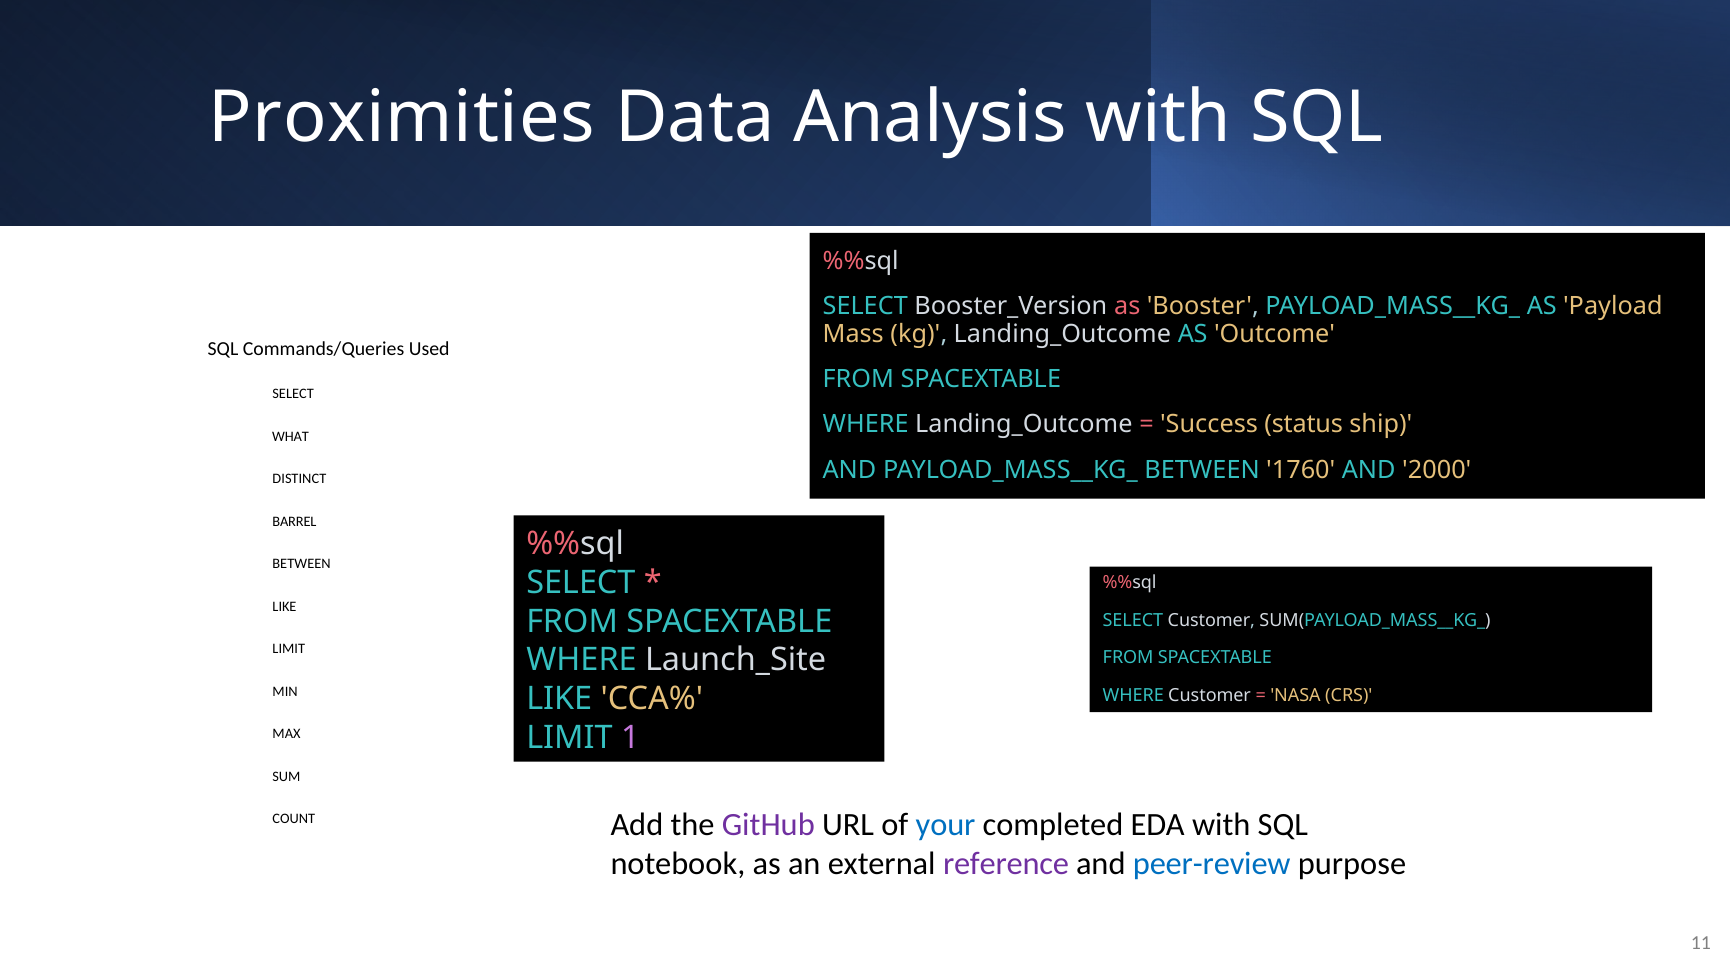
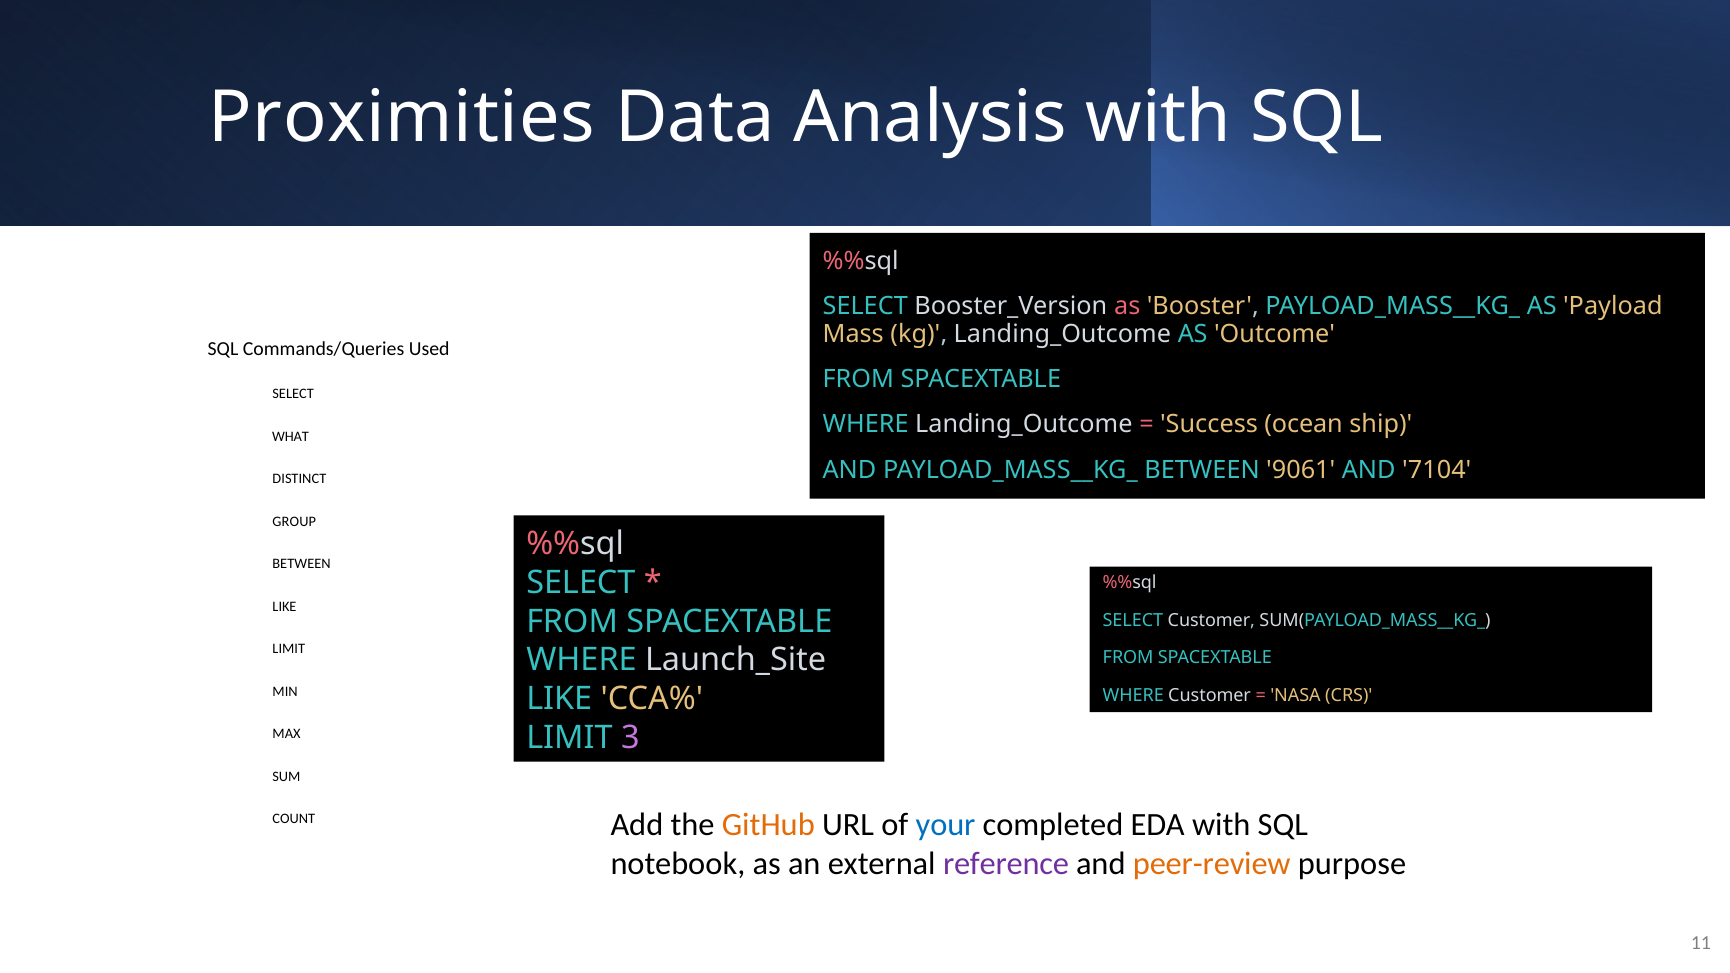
status: status -> ocean (1304, 425)
1760: 1760 -> 9061 (1301, 470)
2000: 2000 -> 7104 (1437, 470)
BARREL: BARREL -> GROUP (294, 522)
1: 1 -> 3 (630, 738)
GitHub colour: purple -> orange (768, 825)
peer-review colour: blue -> orange (1212, 864)
